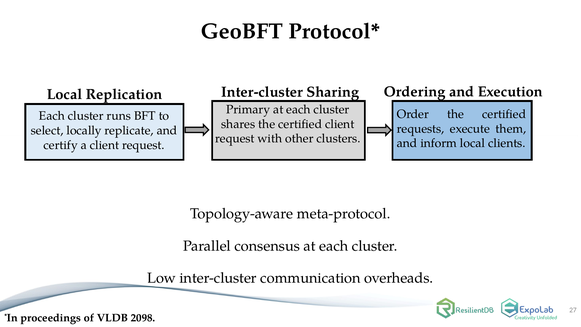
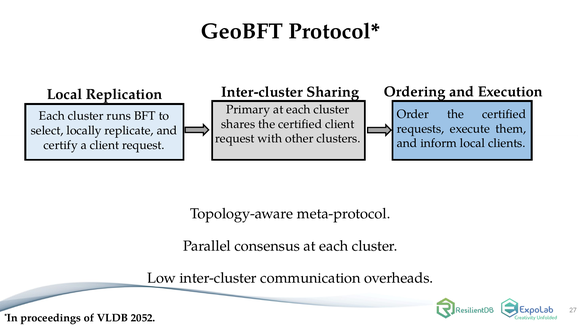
2098: 2098 -> 2052 (143, 318)
